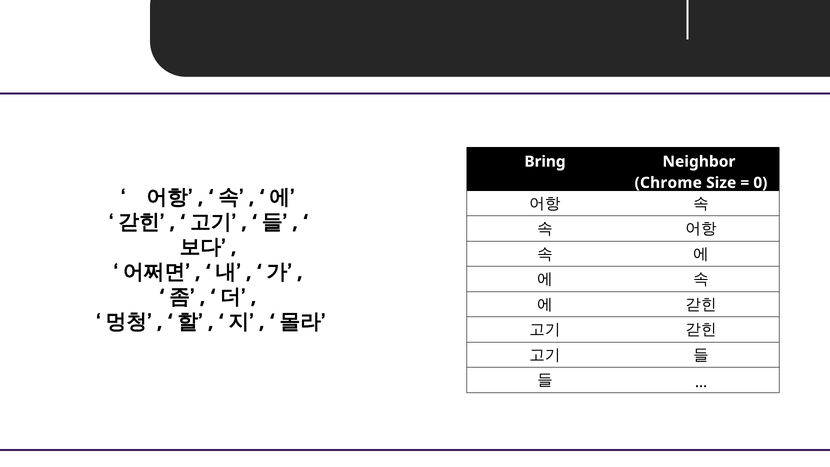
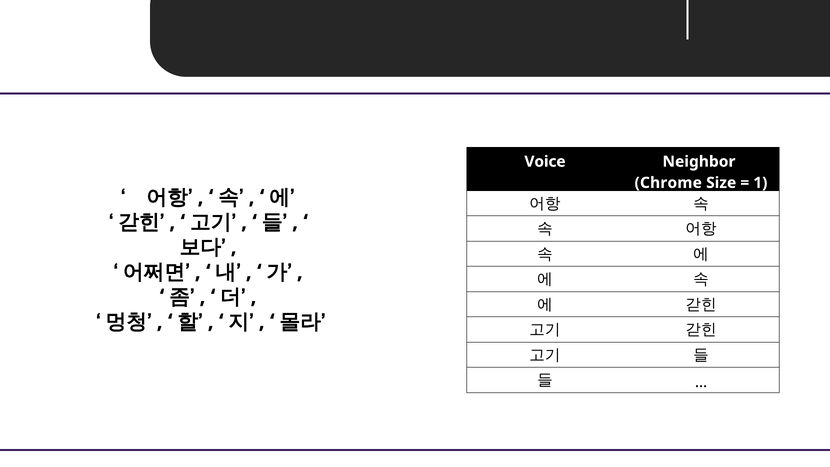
Bring: Bring -> Voice (545, 162)
0: 0 -> 1 (760, 183)
